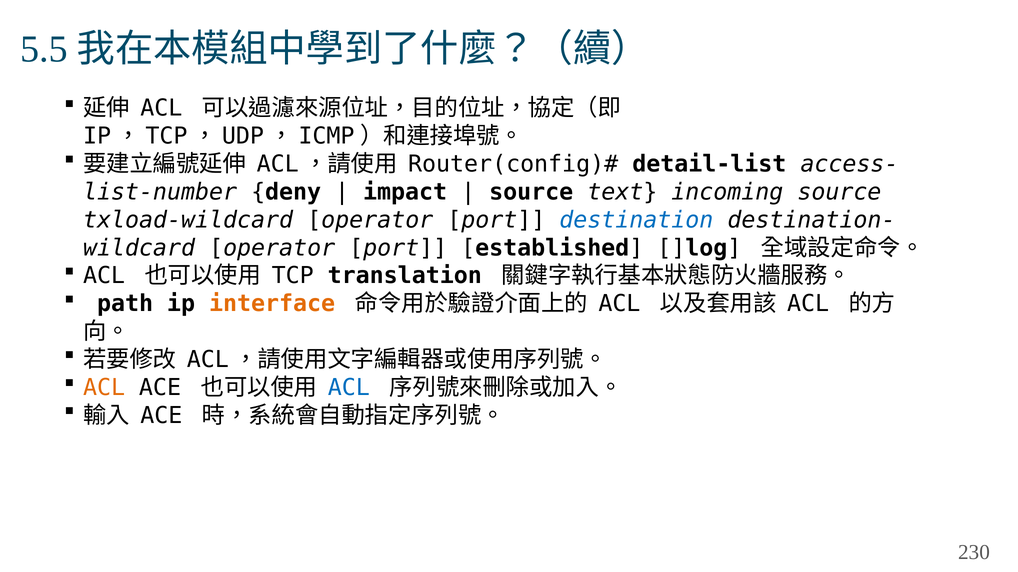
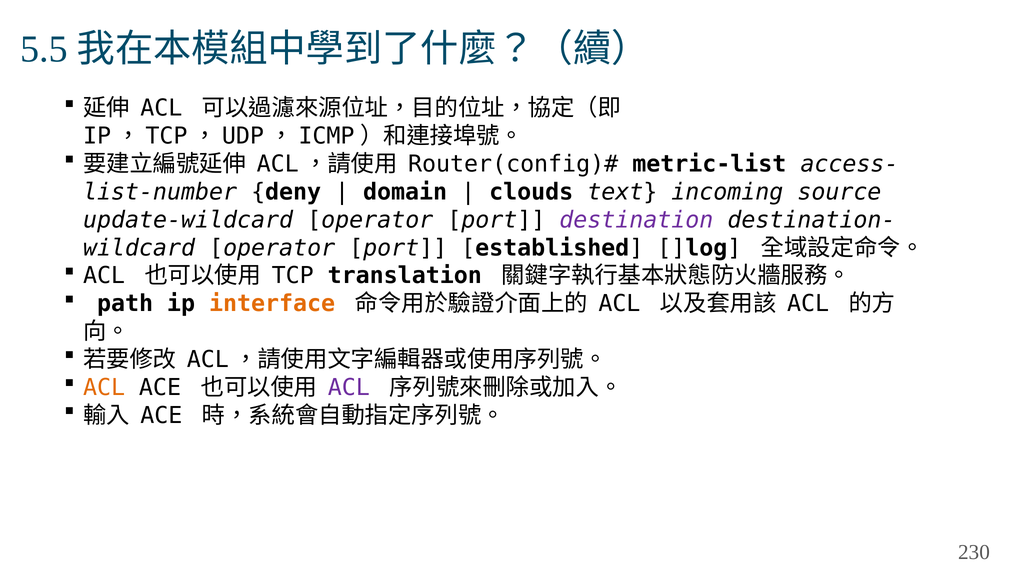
detail-list: detail-list -> metric-list (709, 164)
impact: impact -> domain (405, 192)
source: source -> clouds (531, 192)
txload-wildcard: txload-wildcard -> update-wildcard (188, 220)
destination colour: blue -> purple (636, 220)
ACL colour: blue -> purple (349, 388)
